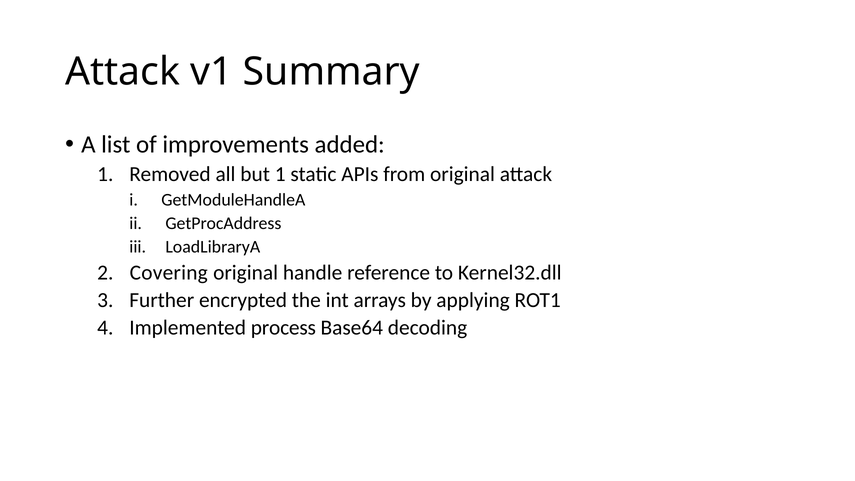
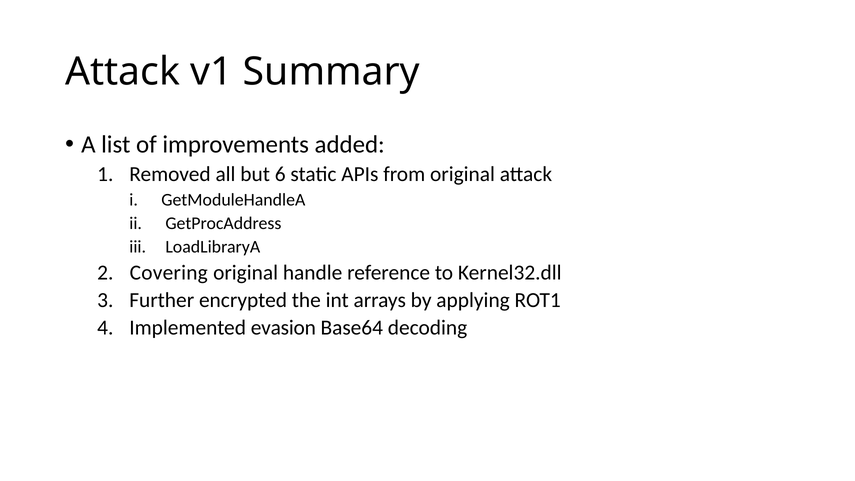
but 1: 1 -> 6 (280, 174)
process: process -> evasion (283, 328)
